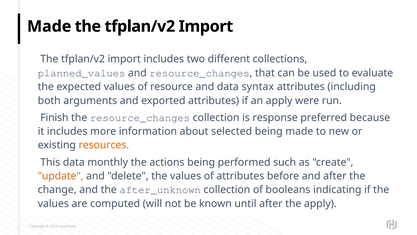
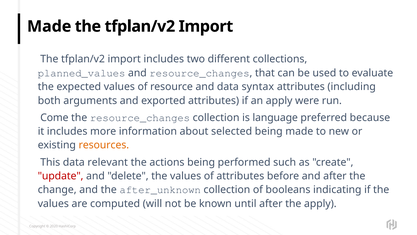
Finish: Finish -> Come (54, 117)
response: response -> language (275, 117)
monthly: monthly -> relevant (108, 162)
update colour: orange -> red (61, 176)
